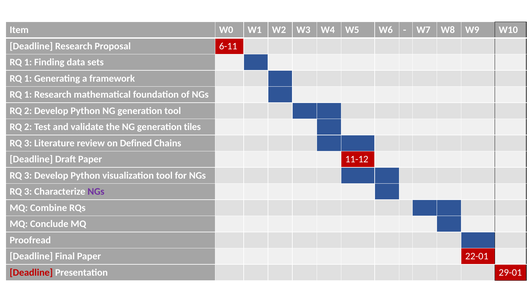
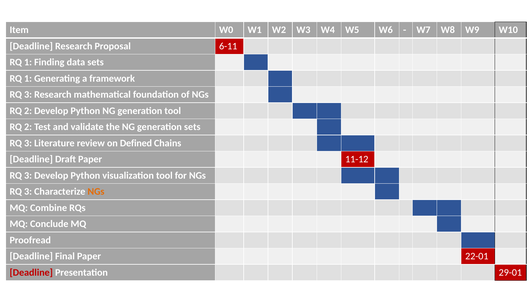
1: 1 -> 3 (28, 95)
generation tiles: tiles -> sets (192, 127)
NGs colour: purple -> orange (96, 192)
